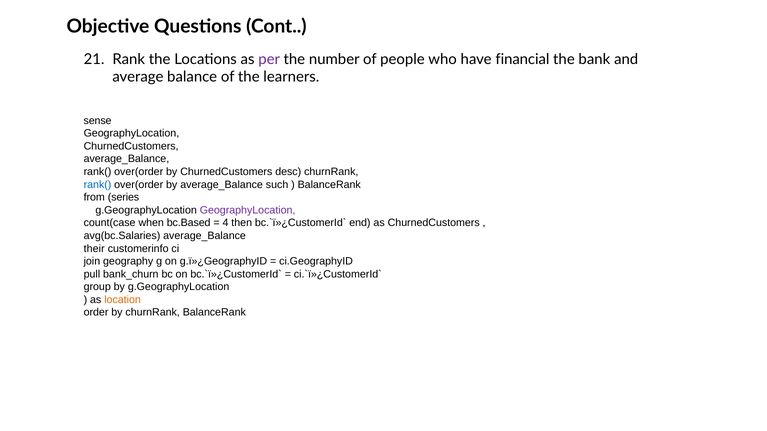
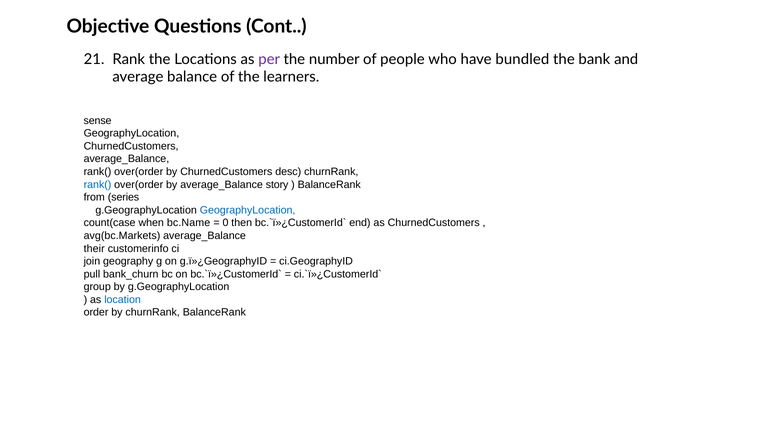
financial: financial -> bundled (522, 59)
such: such -> story (277, 185)
GeographyLocation colour: purple -> blue (248, 210)
bc.Based: bc.Based -> bc.Name (189, 223)
4: 4 -> 0 (225, 223)
avg(bc.Salaries: avg(bc.Salaries -> avg(bc.Markets (122, 236)
location colour: orange -> blue (123, 300)
